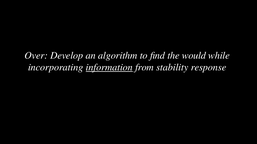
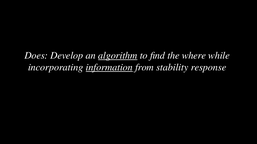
Over: Over -> Does (36, 56)
algorithm underline: none -> present (118, 56)
would: would -> where (194, 56)
